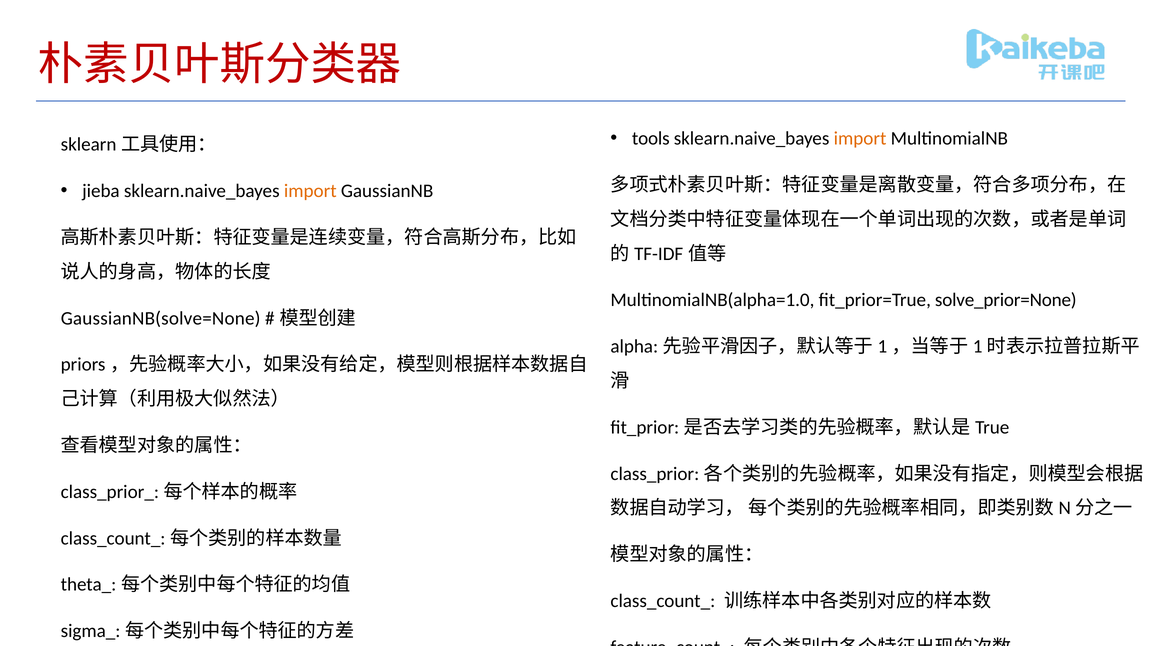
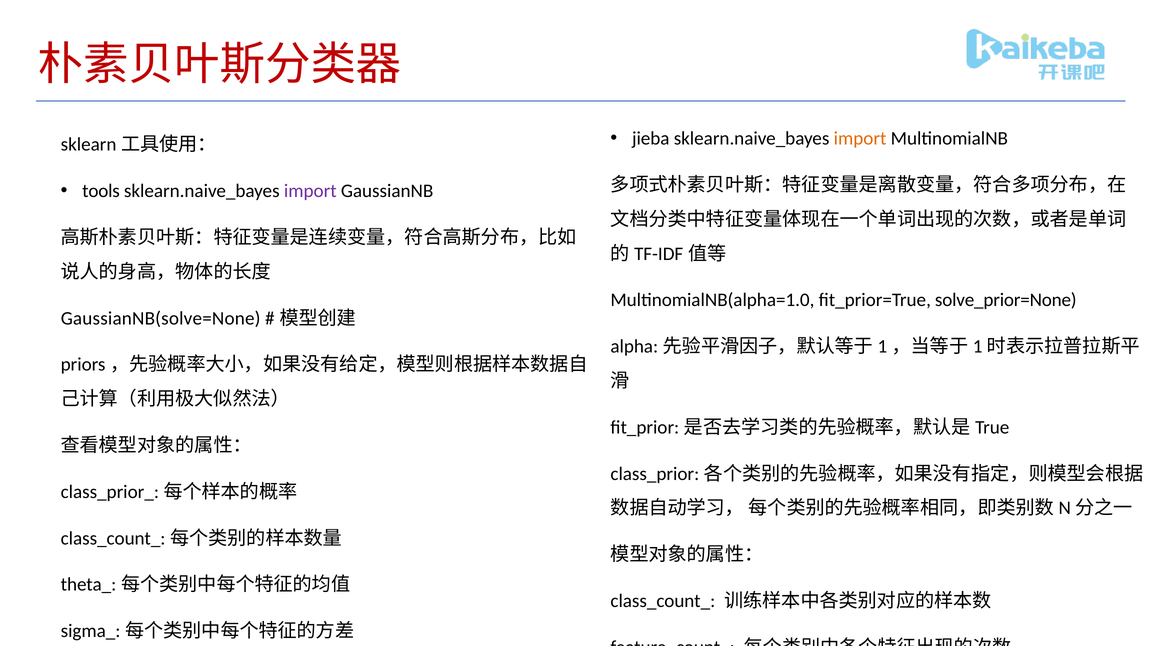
tools: tools -> jieba (651, 139)
jieba: jieba -> tools (101, 191)
import colour: orange -> purple (310, 191)
